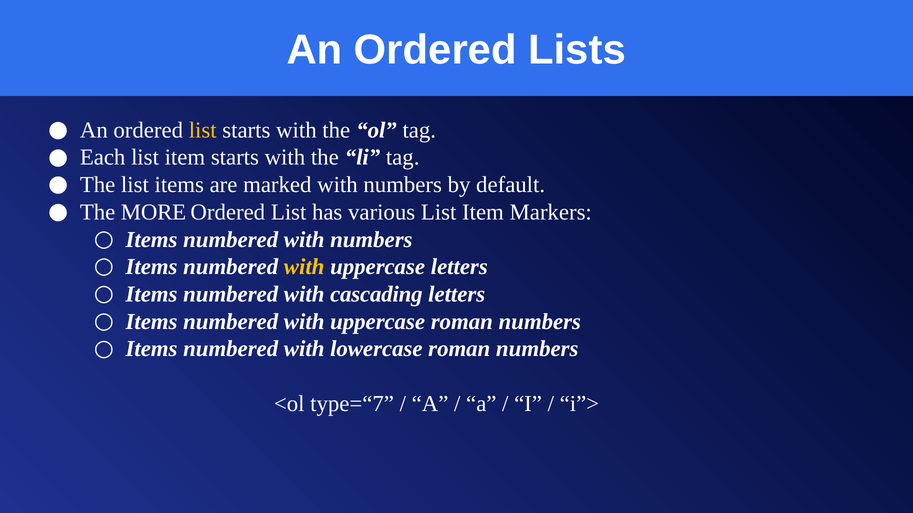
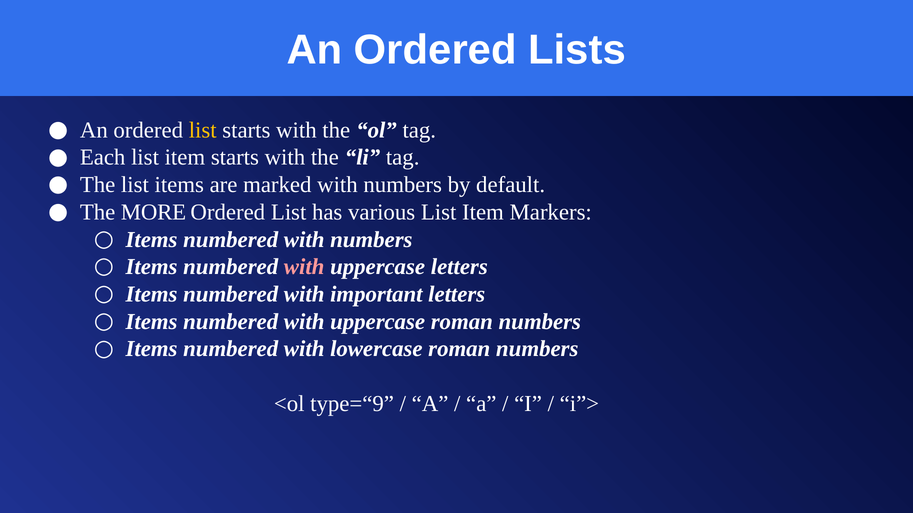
with colour: yellow -> pink (304, 267)
cascading: cascading -> important (376, 295)
type=“7: type=“7 -> type=“9 (352, 404)
